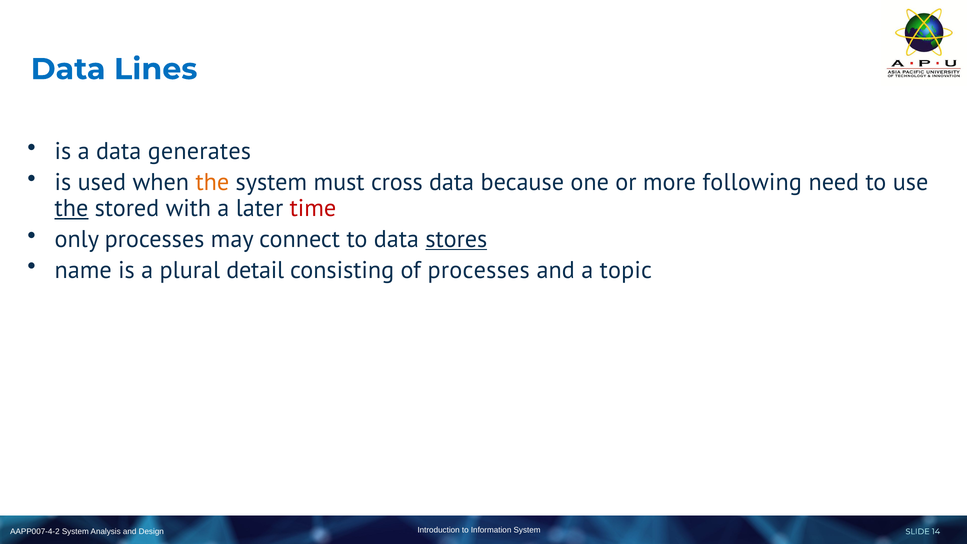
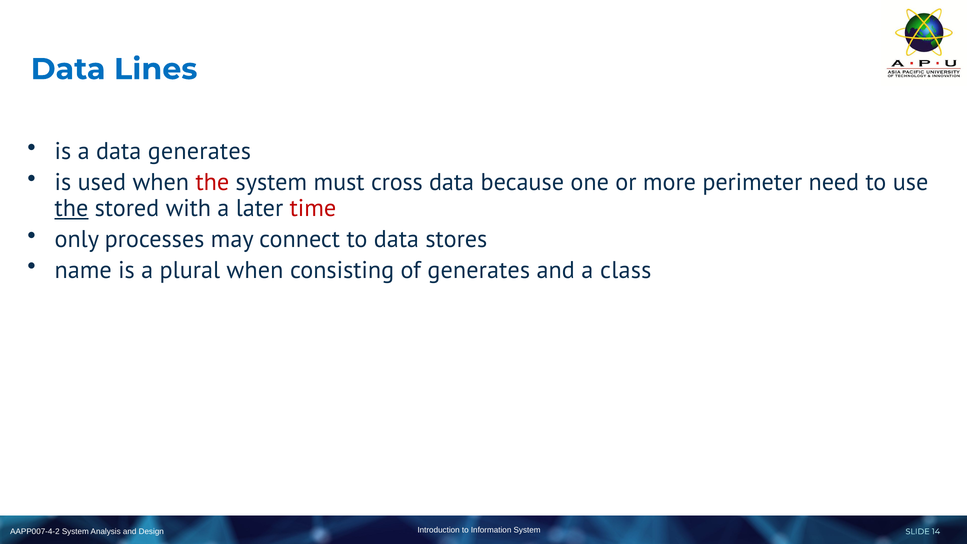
the colour: orange -> red (212, 182)
following: following -> perimeter (752, 182)
stores underline: present -> none (456, 239)
plural detail: detail -> when (255, 270)
of processes: processes -> generates (479, 270)
topic: topic -> class (626, 270)
